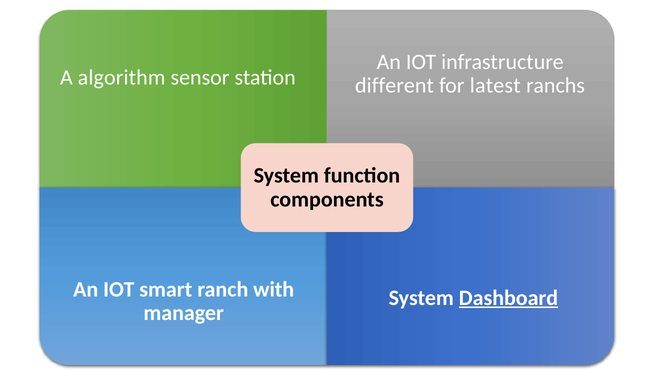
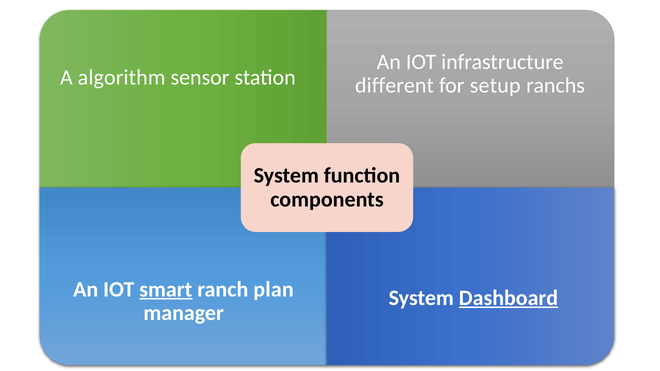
latest: latest -> setup (495, 86)
smart underline: none -> present (166, 290)
with: with -> plan (274, 290)
